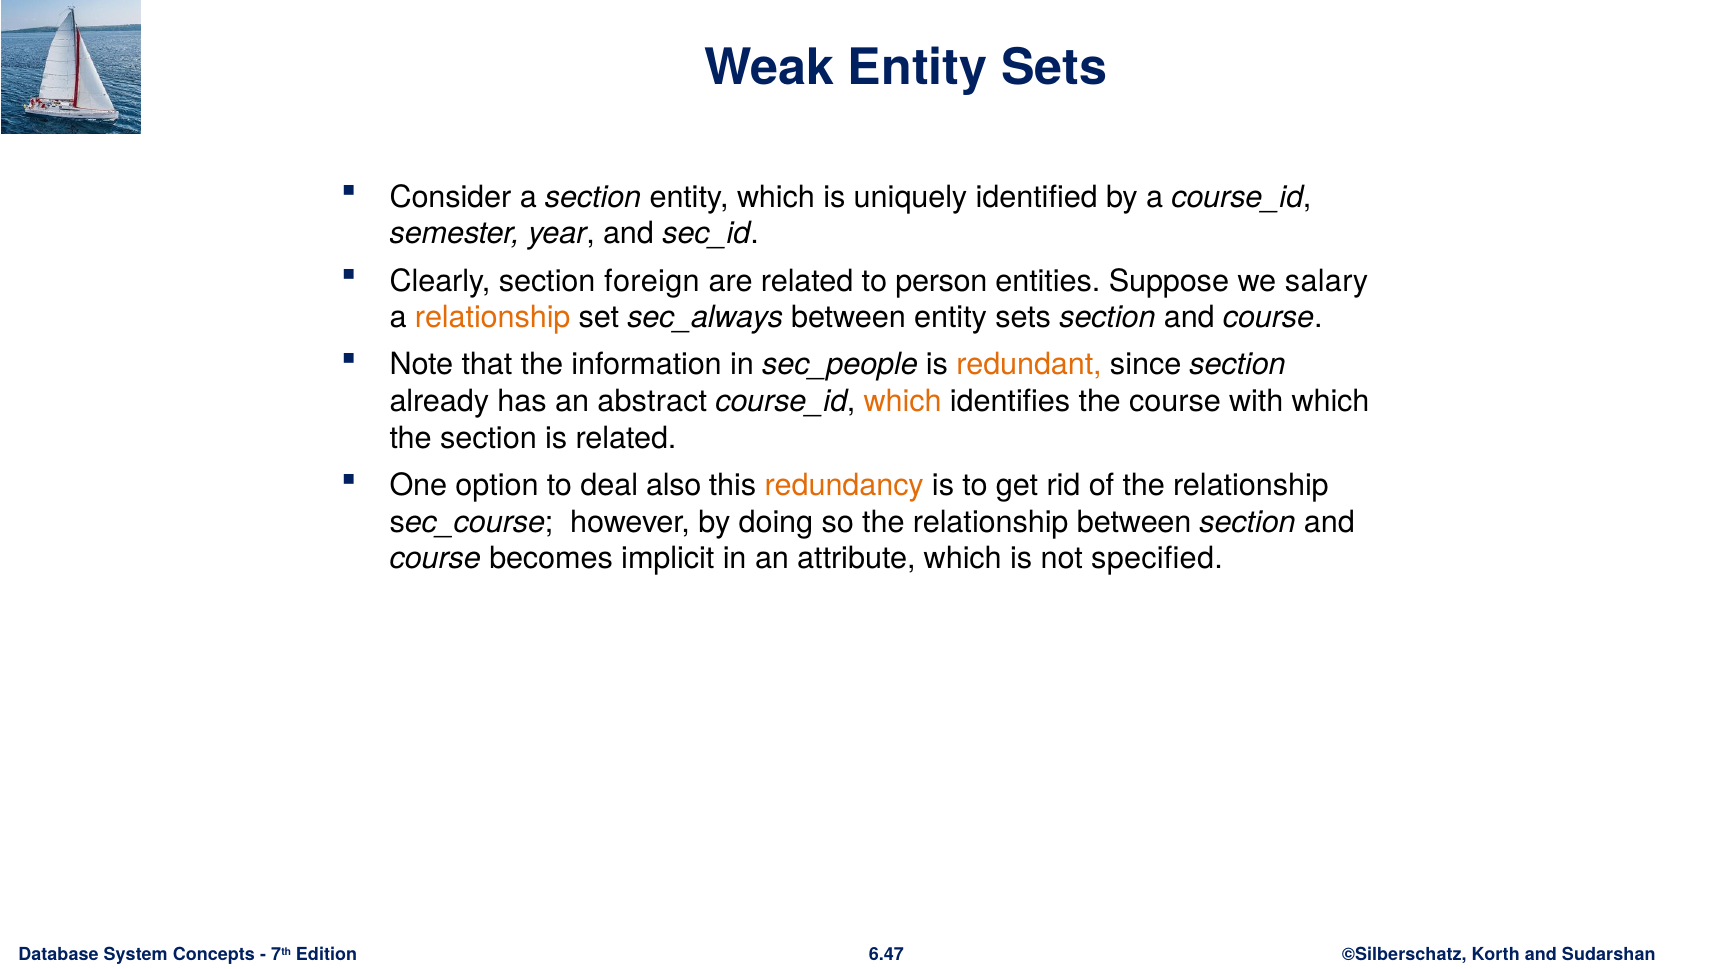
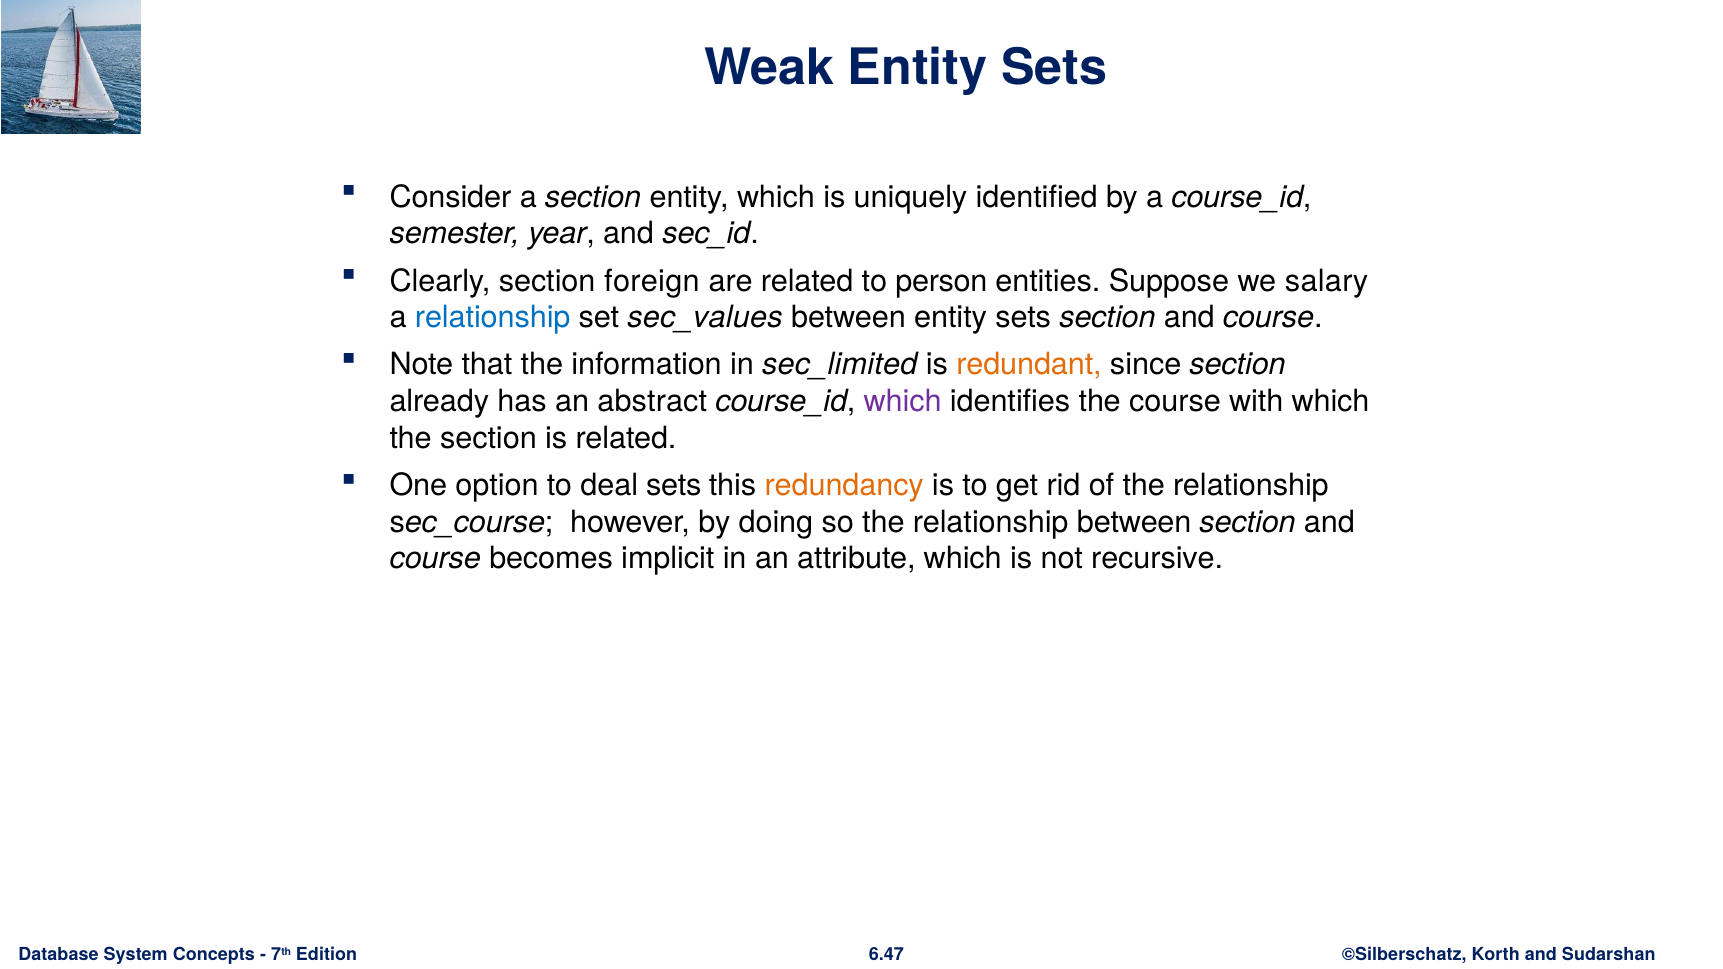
relationship colour: orange -> blue (493, 318)
sec_always: sec_always -> sec_values (705, 318)
sec_people: sec_people -> sec_limited (840, 365)
which colour: orange -> purple (903, 402)
deal also: also -> sets (674, 485)
specified: specified -> recursive (1157, 559)
